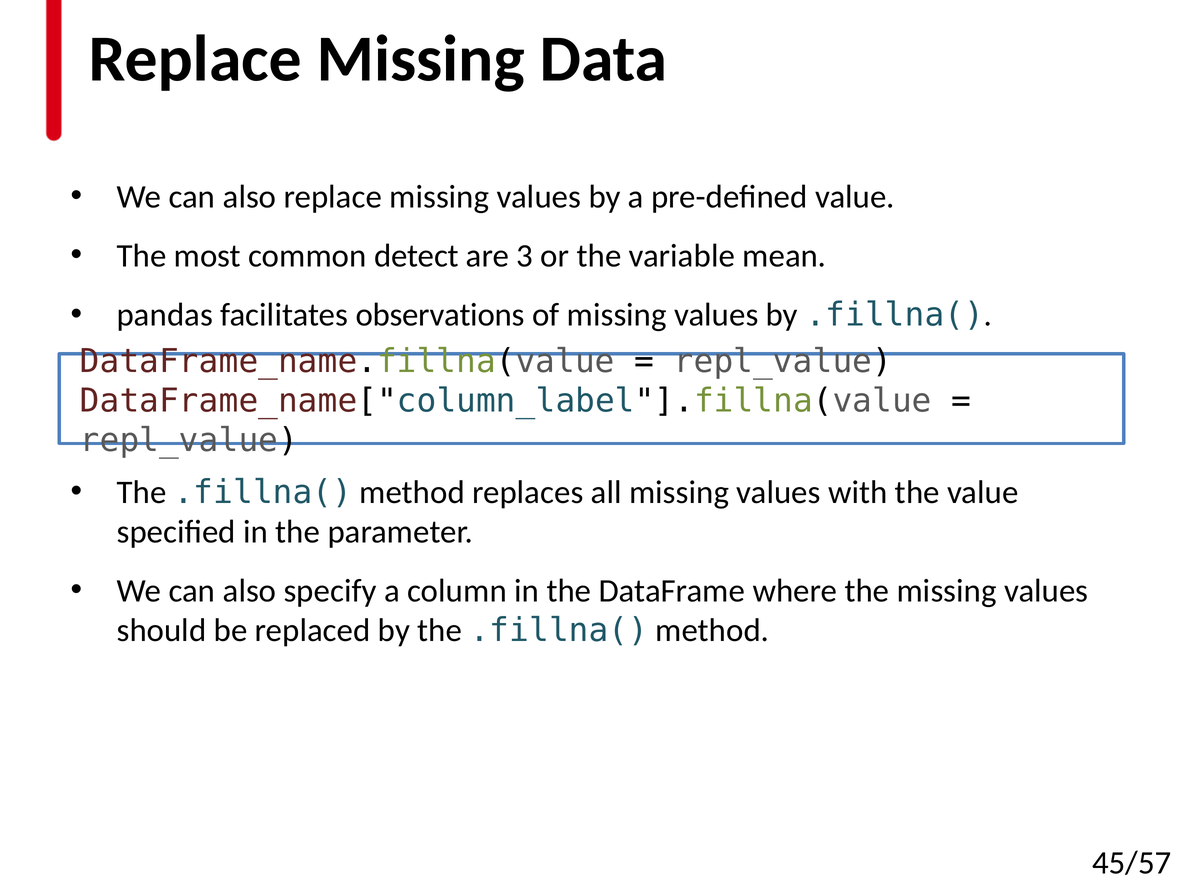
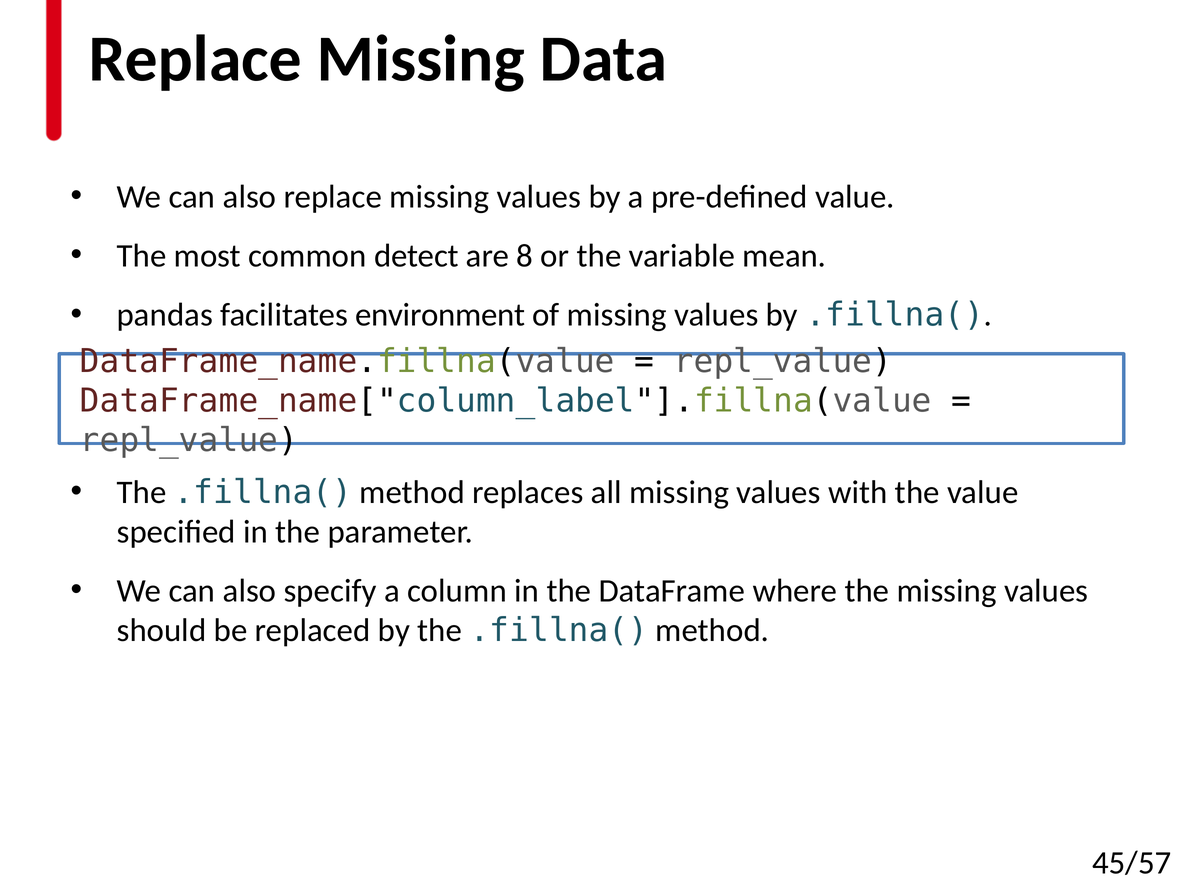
3: 3 -> 8 (525, 256)
observations: observations -> environment (440, 315)
